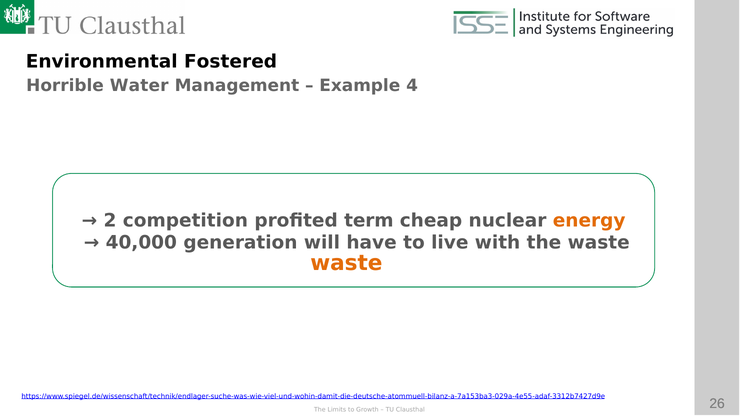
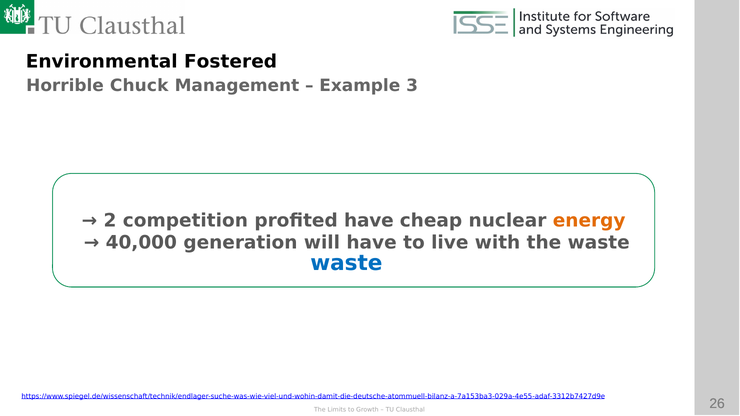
Water: Water -> Chuck (139, 86)
4: 4 -> 3 (412, 86)
profited term: term -> have (369, 221)
waste colour: orange -> blue (346, 263)
